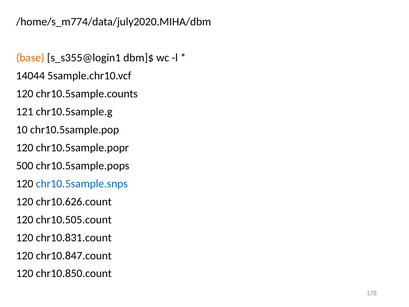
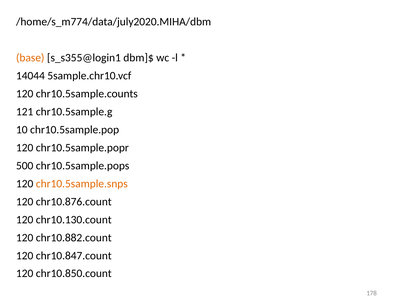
chr10.5sample.snps colour: blue -> orange (82, 184)
chr10.626.count: chr10.626.count -> chr10.876.count (74, 201)
chr10.505.count: chr10.505.count -> chr10.130.count (74, 219)
chr10.831.count: chr10.831.count -> chr10.882.count (74, 237)
